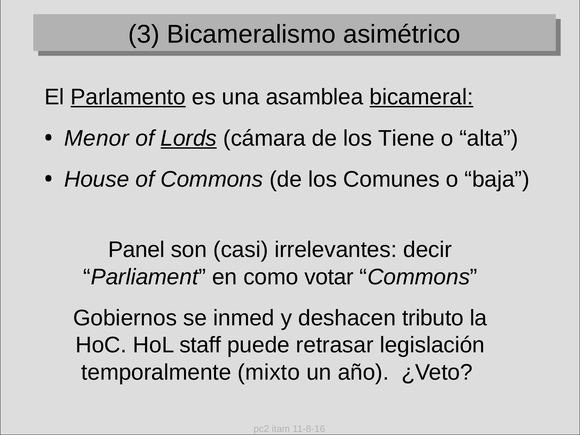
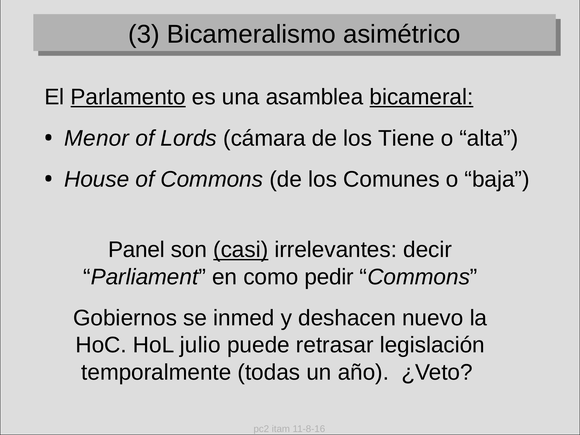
Lords underline: present -> none (189, 138)
casi underline: none -> present (241, 250)
votar: votar -> pedir (329, 277)
tributo: tributo -> nuevo (433, 318)
staff: staff -> julio (200, 345)
mixto: mixto -> todas (269, 372)
